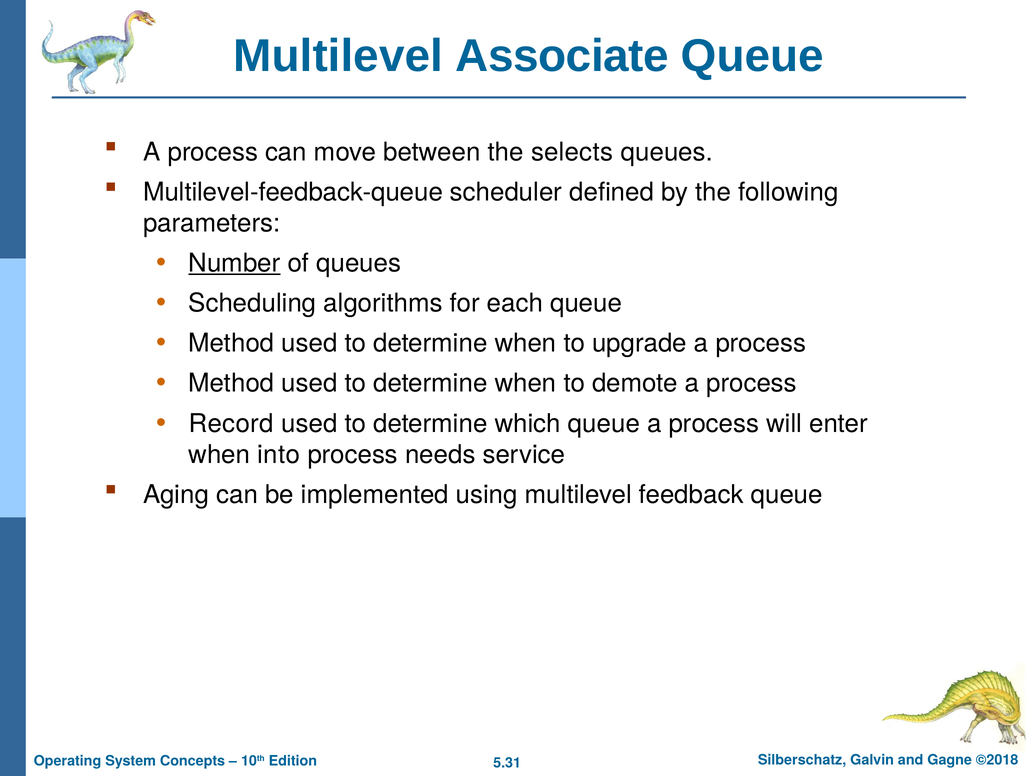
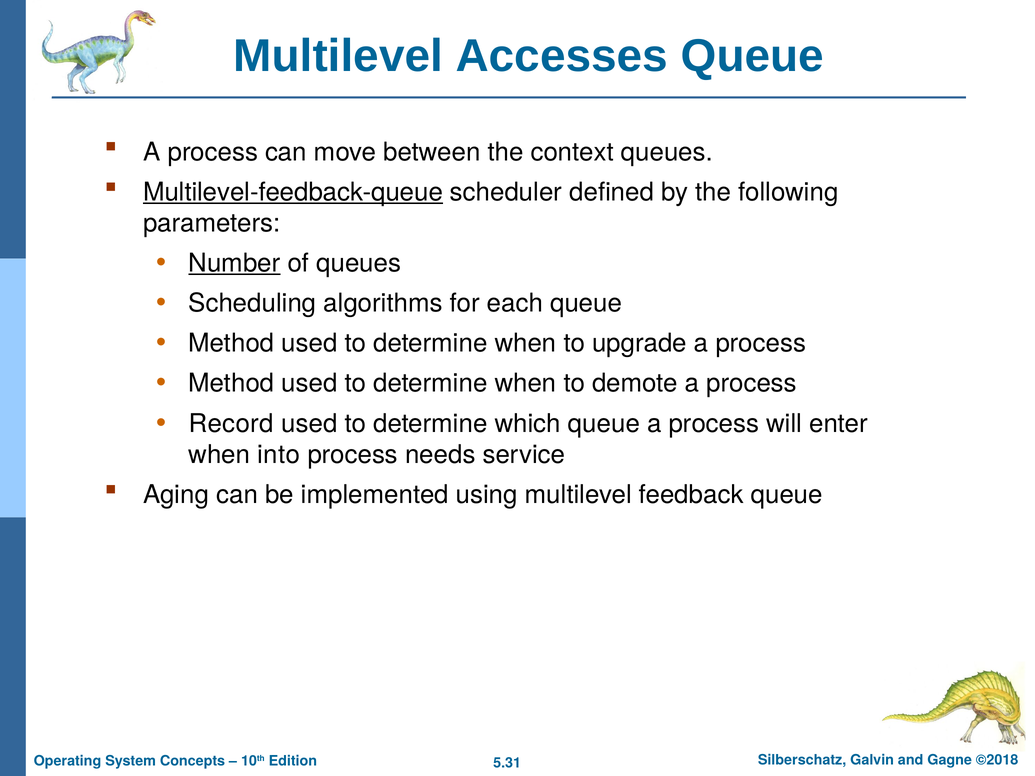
Associate: Associate -> Accesses (562, 56)
selects: selects -> context (572, 152)
Multilevel-feedback-queue underline: none -> present (293, 192)
